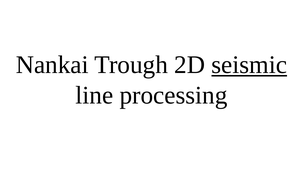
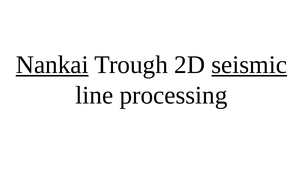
Nankai underline: none -> present (52, 65)
